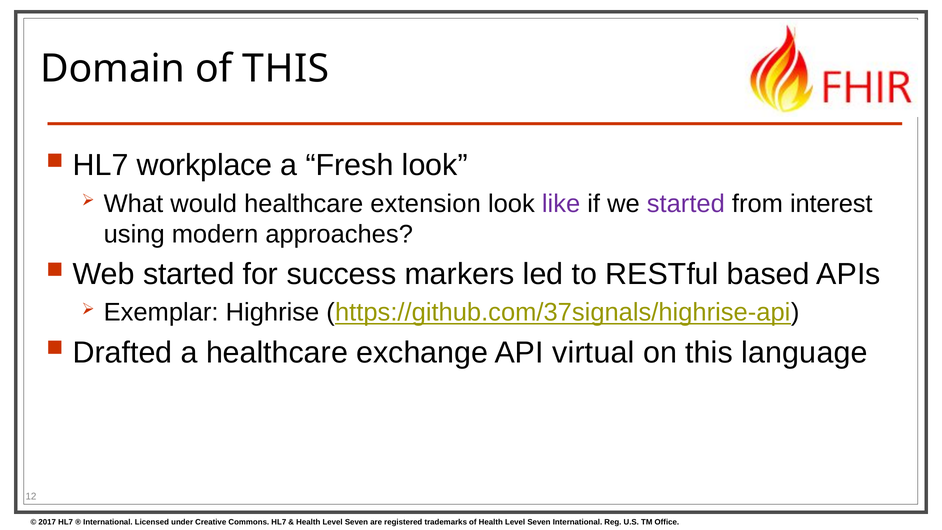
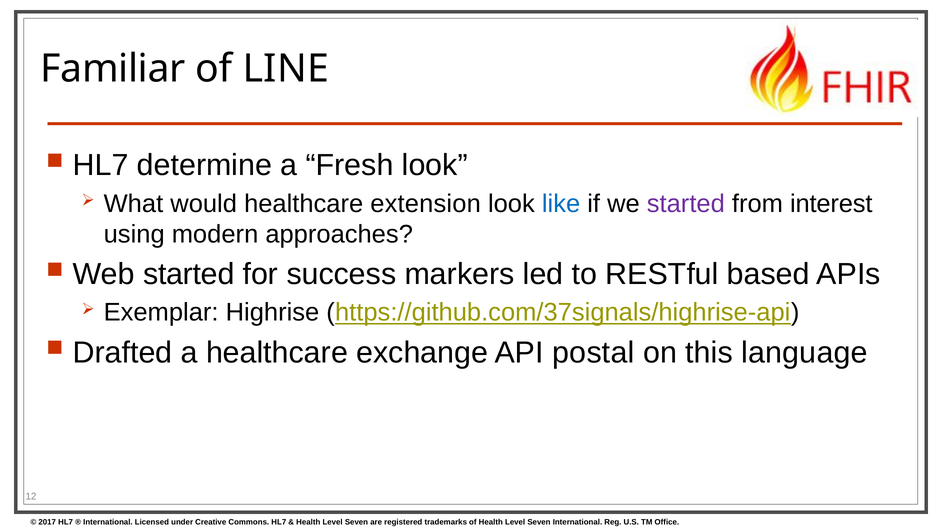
Domain: Domain -> Familiar (113, 69)
of THIS: THIS -> LINE (286, 69)
workplace: workplace -> determine (204, 165)
like colour: purple -> blue (561, 204)
virtual: virtual -> postal (593, 352)
